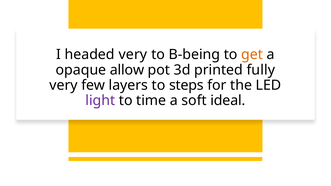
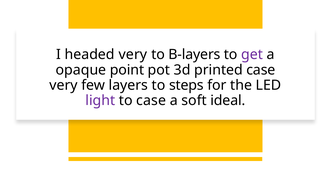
B-being: B-being -> B-layers (194, 55)
get colour: orange -> purple (252, 55)
allow: allow -> point (127, 70)
printed fully: fully -> case (261, 70)
to time: time -> case (151, 100)
